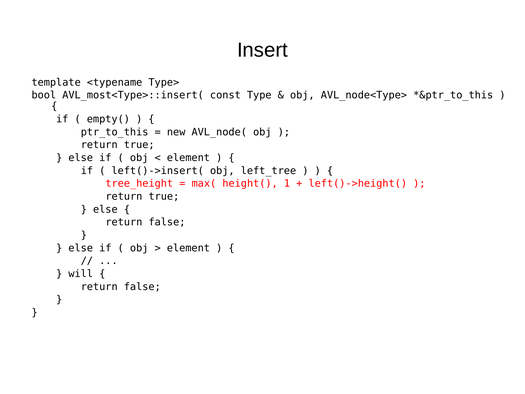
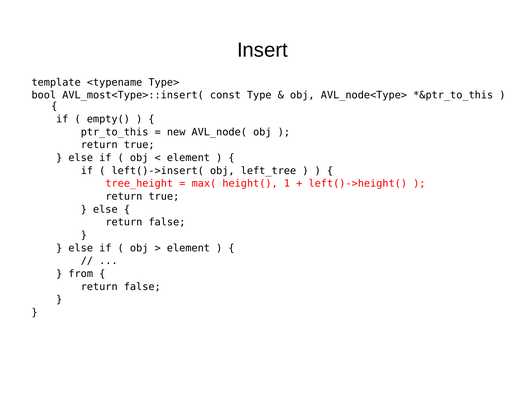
will: will -> from (81, 274)
